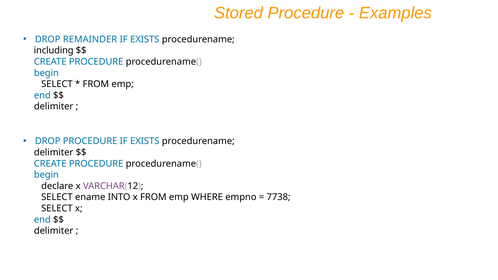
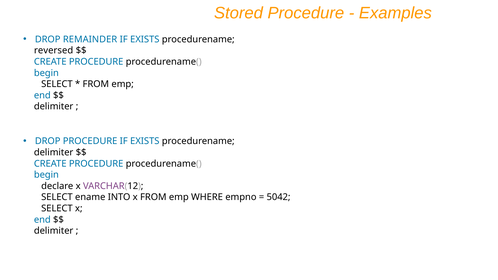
including: including -> reversed (54, 51)
7738: 7738 -> 5042 (279, 197)
